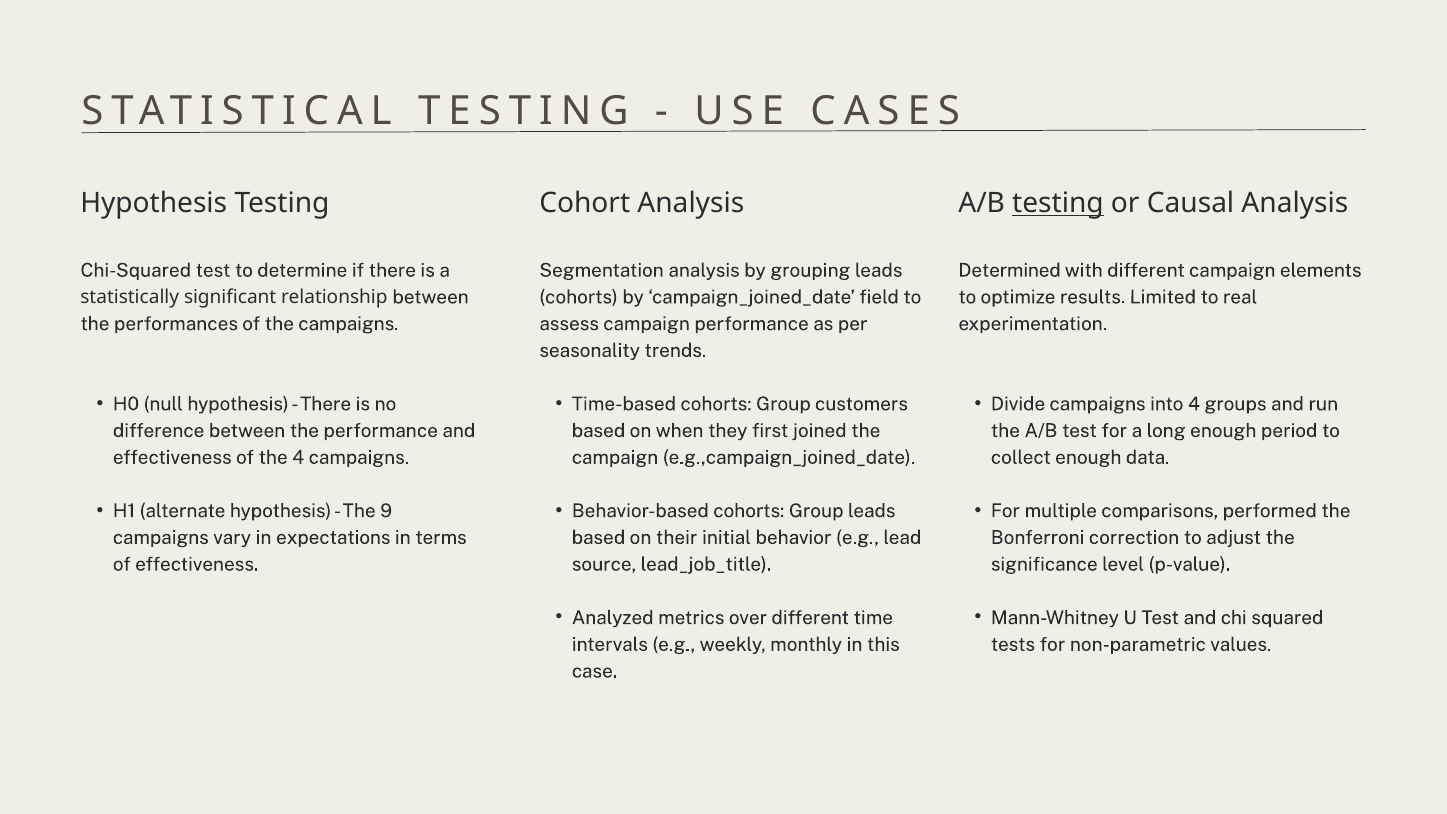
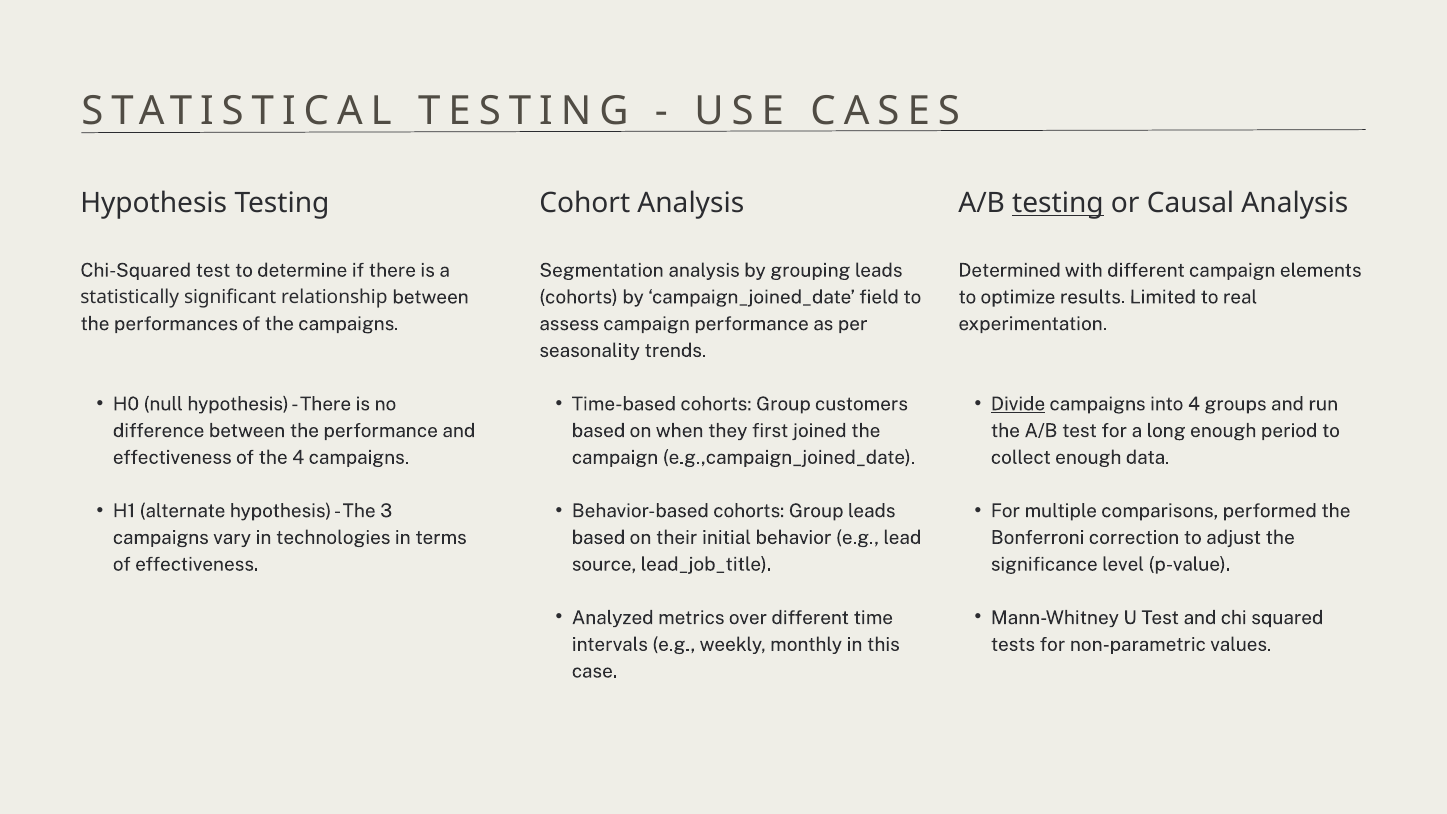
Divide underline: none -> present (1018, 404)
9: 9 -> 3 (386, 511)
expectations: expectations -> technologies (333, 538)
